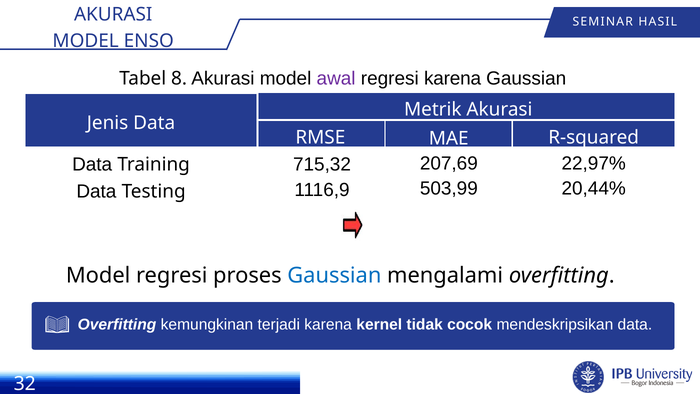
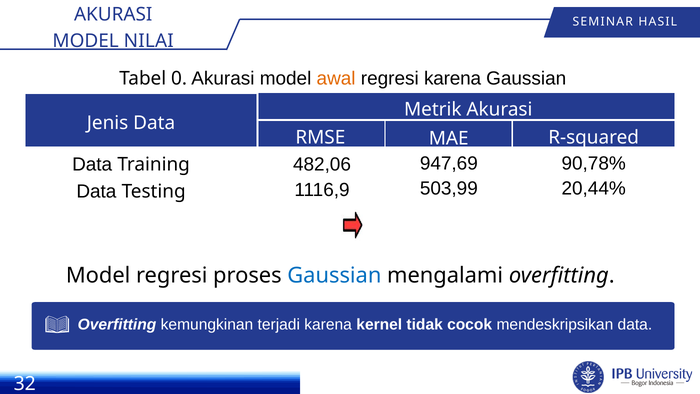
ENSO: ENSO -> NILAI (149, 41)
8: 8 -> 0 (179, 79)
awal colour: purple -> orange (336, 79)
207,69: 207,69 -> 947,69 (449, 163)
22,97%: 22,97% -> 90,78% (594, 163)
715,32: 715,32 -> 482,06 (322, 164)
